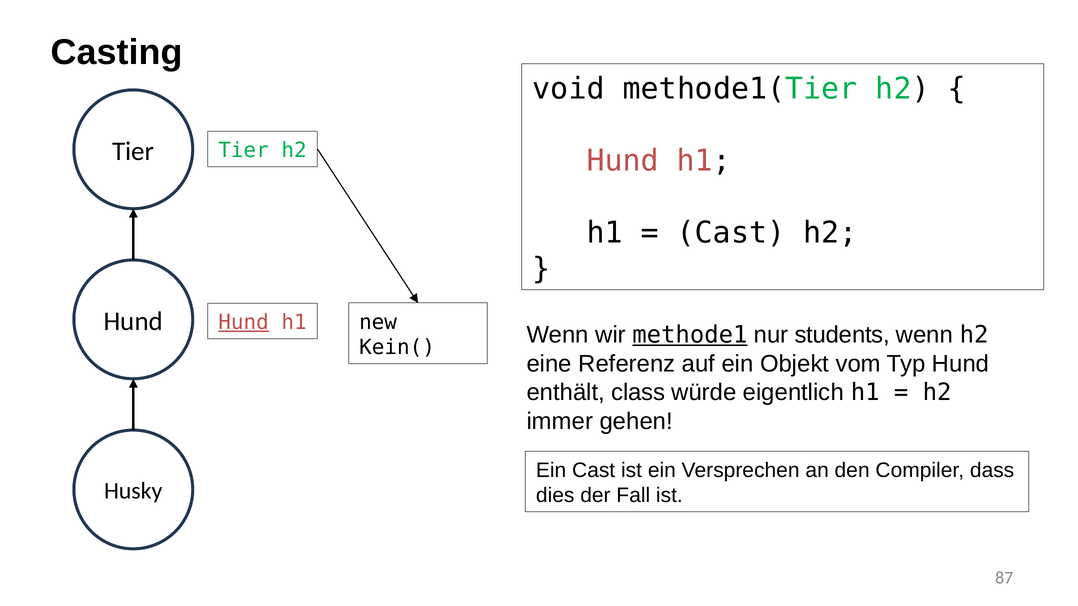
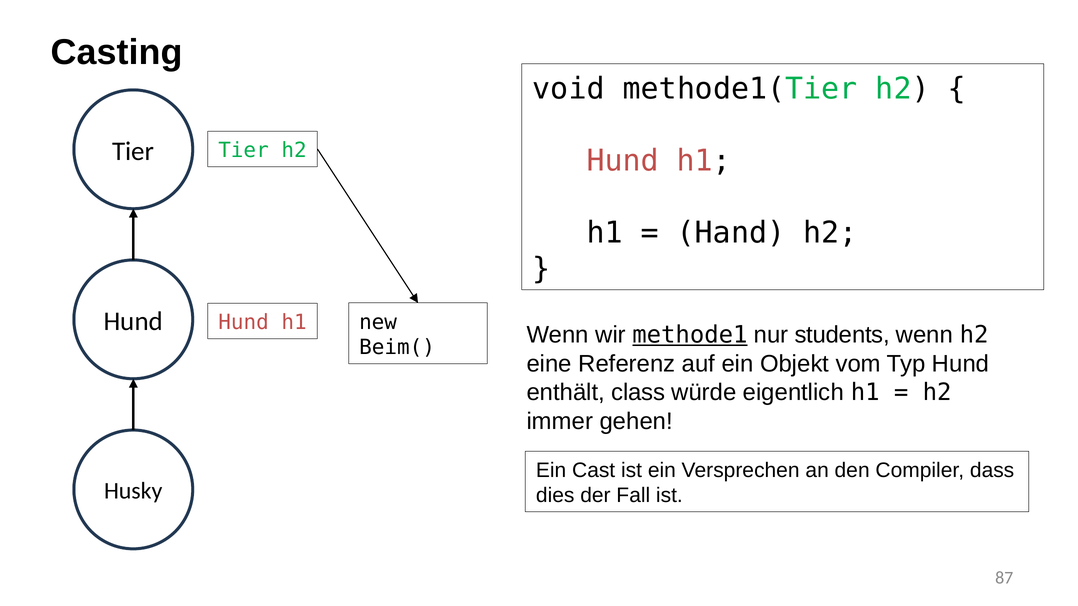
Cast: Cast -> Hand (731, 233)
Hund underline: present -> none (244, 323)
Kein(: Kein( -> Beim( (397, 348)
